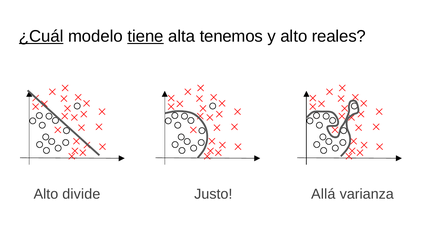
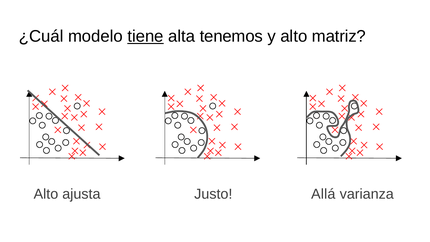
¿Cuál underline: present -> none (41, 36)
reales: reales -> matriz (339, 36)
divide: divide -> ajusta (81, 194)
